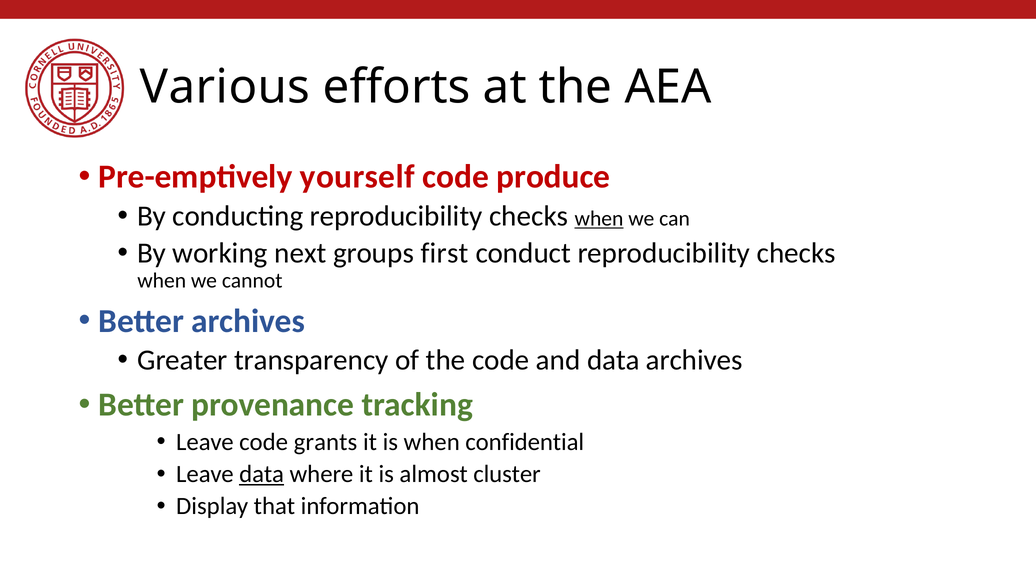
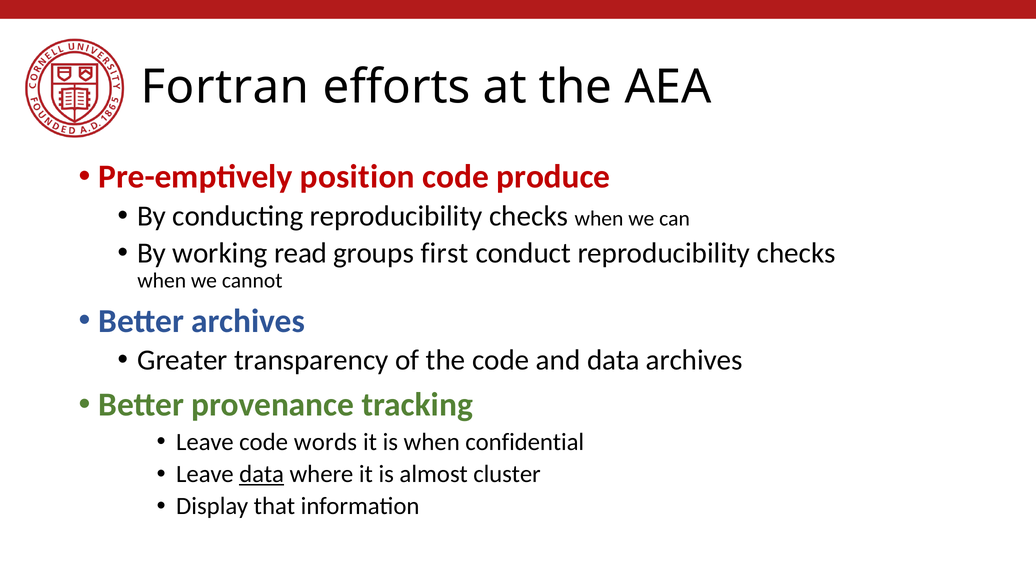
Various: Various -> Fortran (225, 87)
yourself: yourself -> position (357, 177)
when underline: present -> none (599, 219)
next: next -> read (301, 253)
grants: grants -> words (325, 442)
